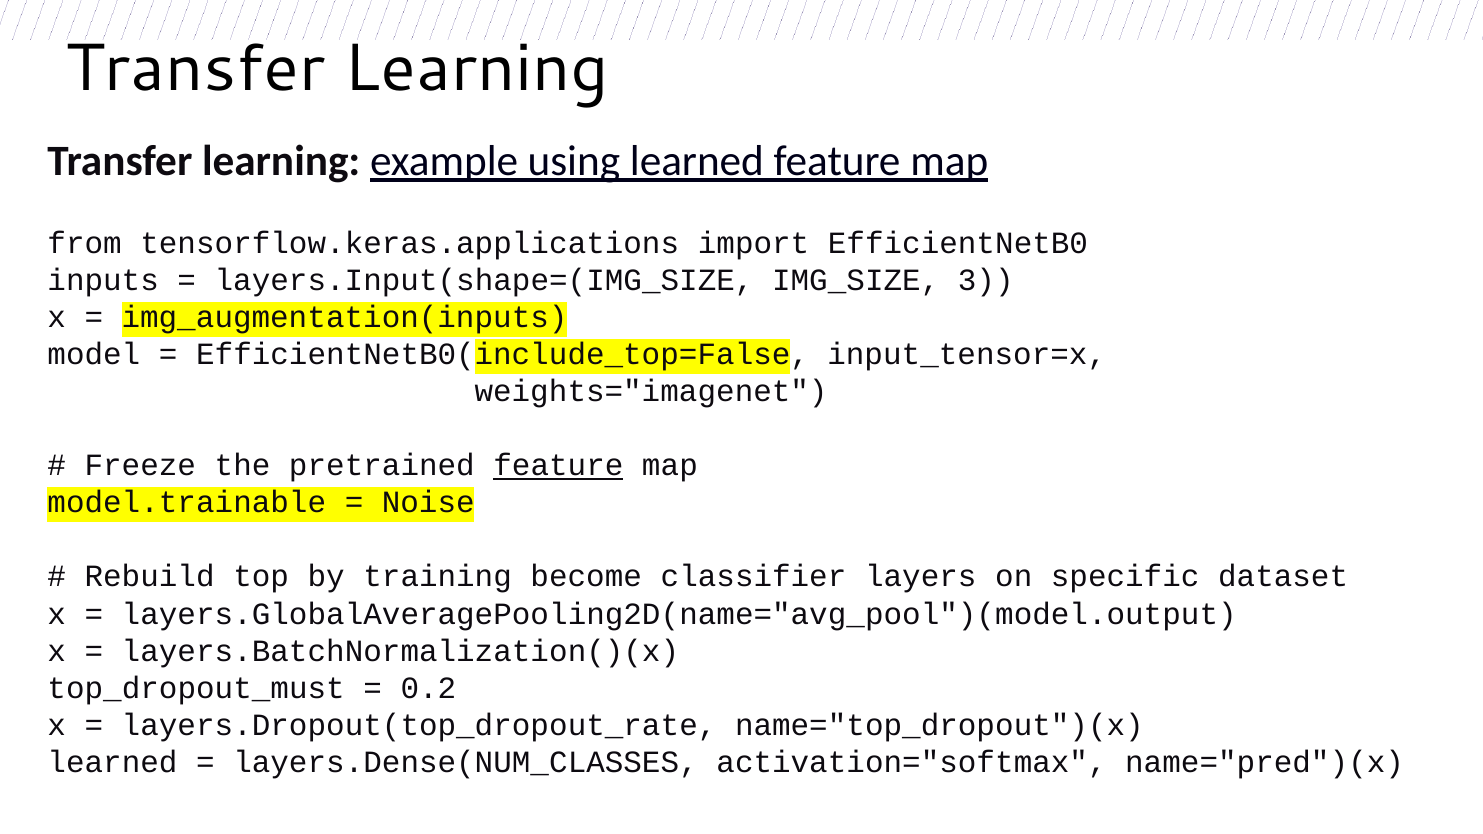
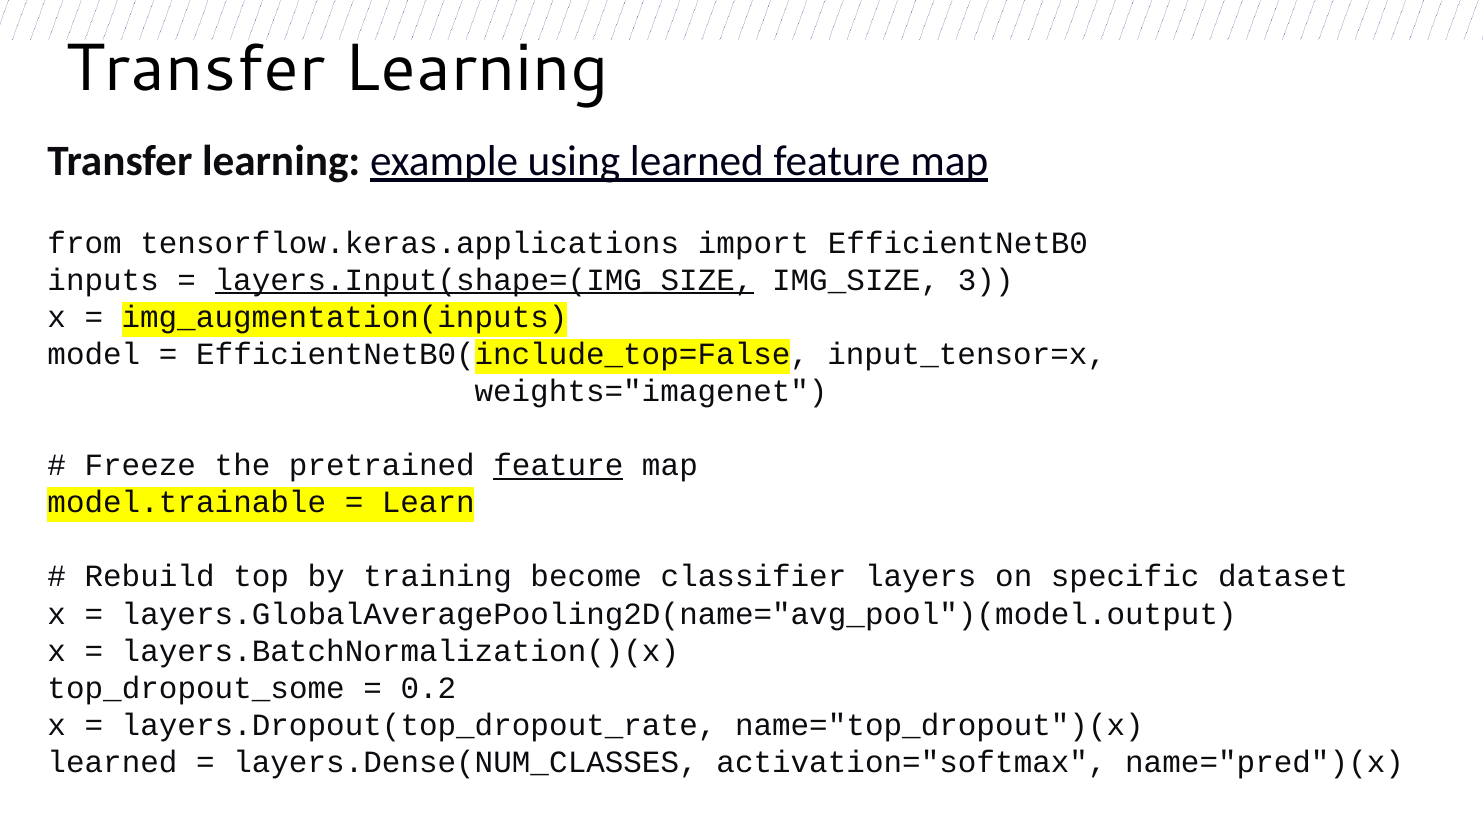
layers.Input(shape=(IMG_SIZE underline: none -> present (484, 280)
Noise: Noise -> Learn (428, 503)
top_dropout_must: top_dropout_must -> top_dropout_some (196, 688)
